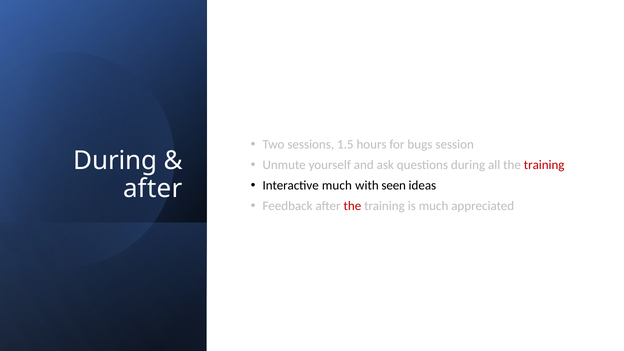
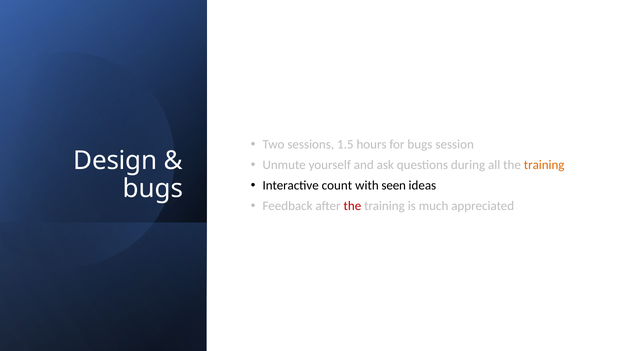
During: During -> Design (115, 161)
training colour: red -> orange (544, 165)
Interactive much: much -> count (337, 185)
after: after -> bugs (153, 189)
